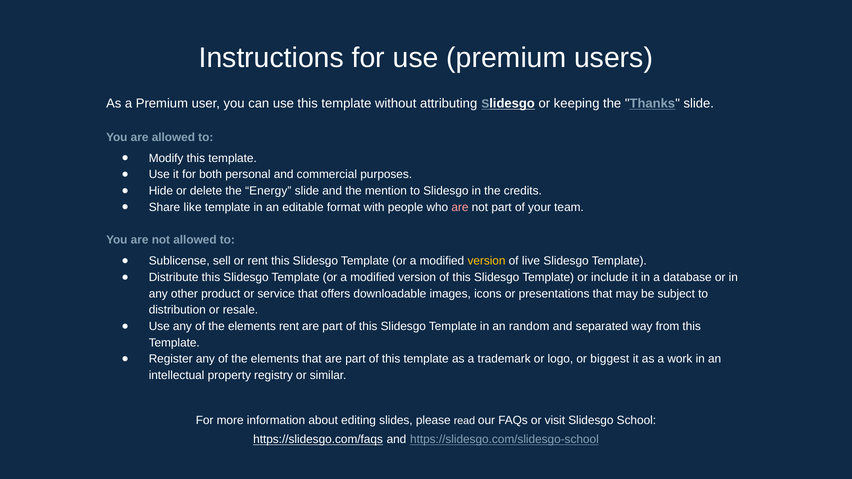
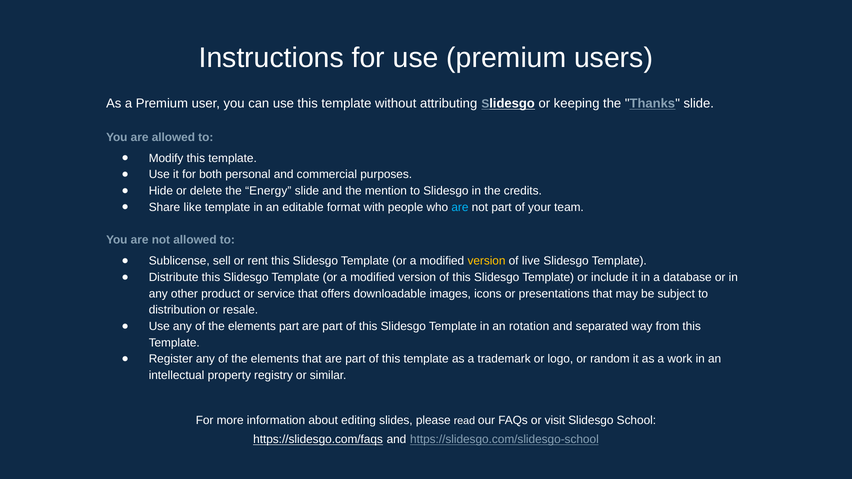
are colour: pink -> light blue (460, 207)
elements rent: rent -> part (289, 327)
random: random -> rotation (529, 327)
biggest: biggest -> random (610, 359)
